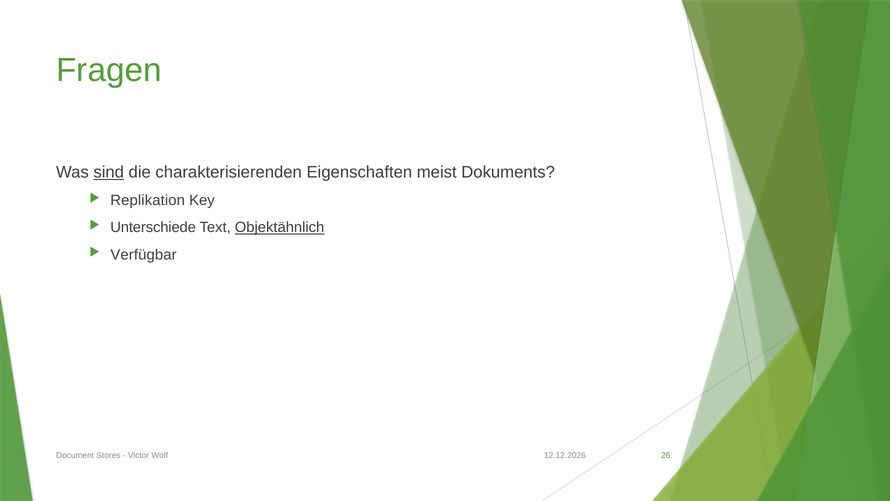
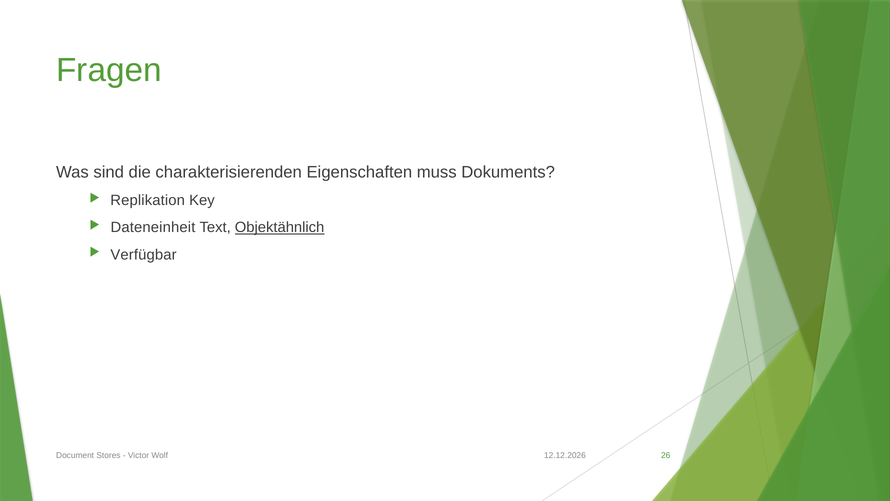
sind underline: present -> none (109, 172)
meist: meist -> muss (437, 172)
Unterschiede: Unterschiede -> Dateneinheit (153, 227)
